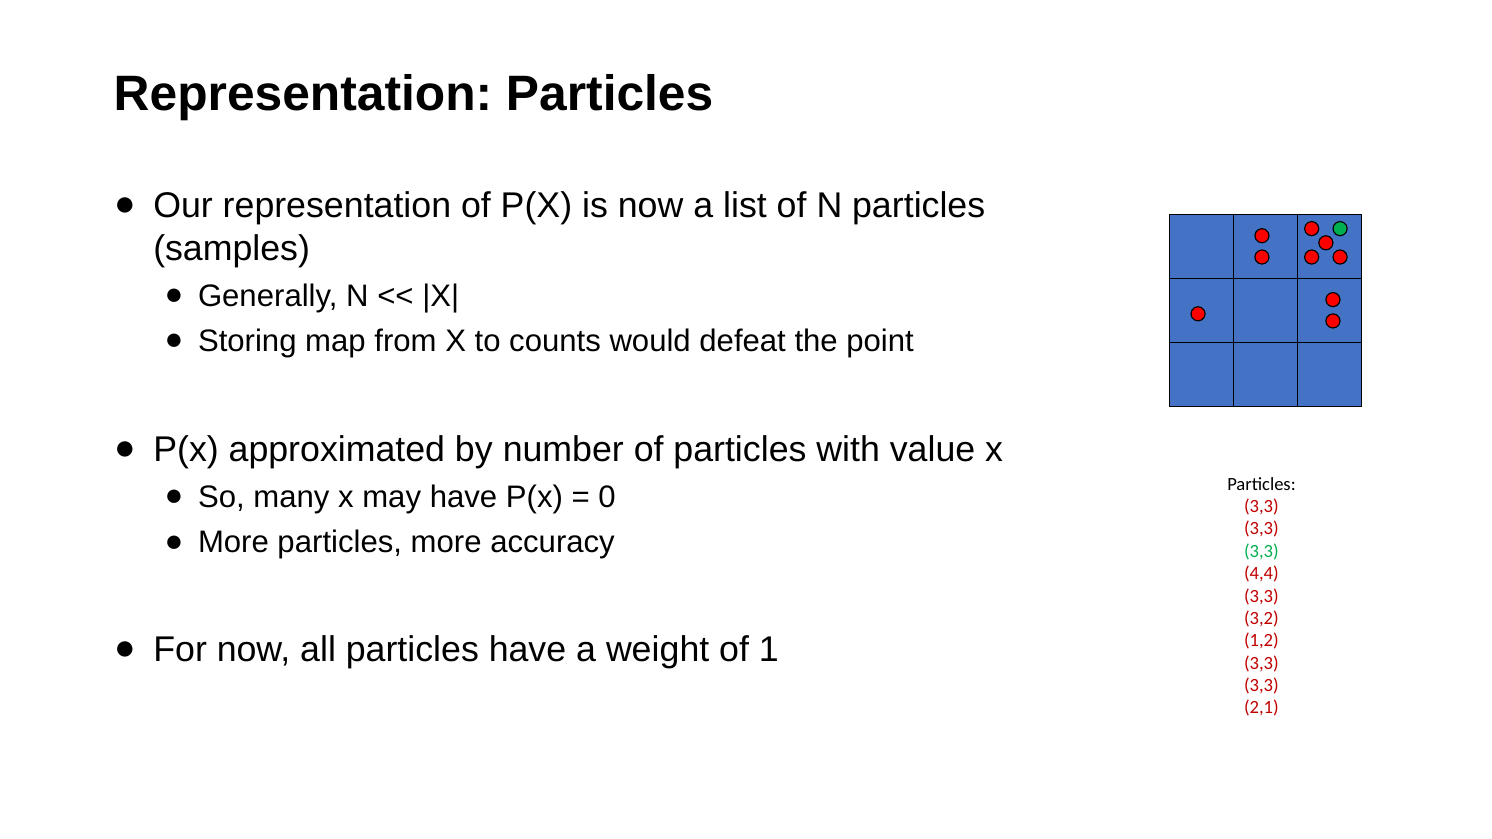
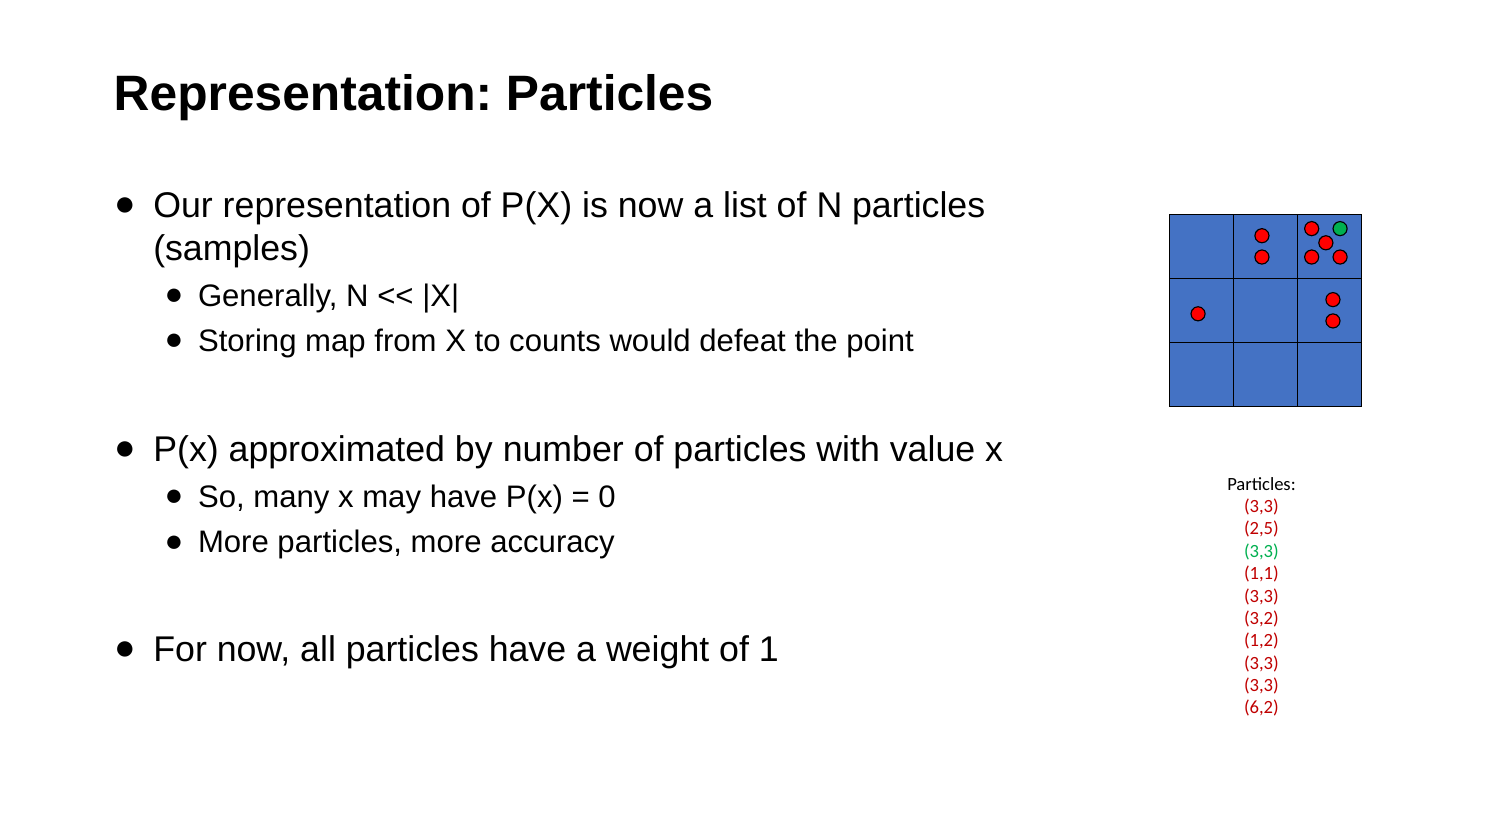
3,3: 3,3 -> 2,5 (1261, 529)
4,4: 4,4 -> 1,1 (1261, 574)
2,1: 2,1 -> 6,2 (1261, 708)
